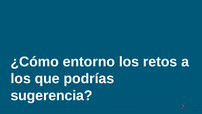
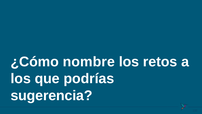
entorno: entorno -> nombre (89, 62)
